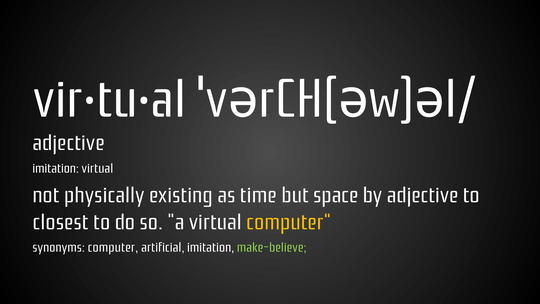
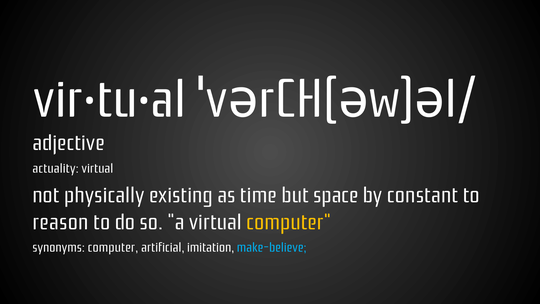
imitation: imitation -> actuality (56, 168)
by adjective: adjective -> constant (423, 195)
closest: closest -> reason (61, 222)
make-believe colour: light green -> light blue (272, 247)
